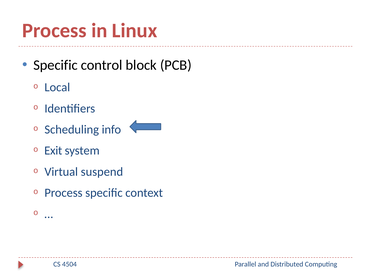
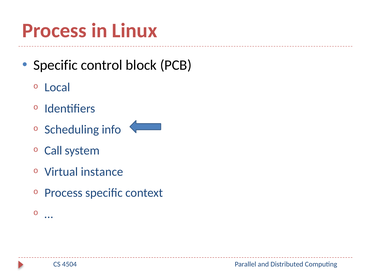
Exit: Exit -> Call (53, 151)
suspend: suspend -> instance (102, 172)
